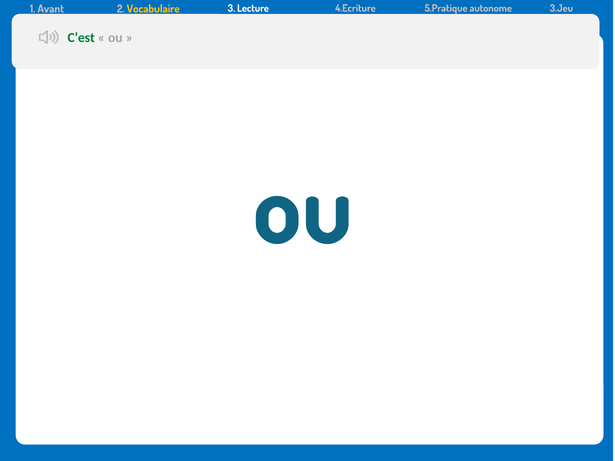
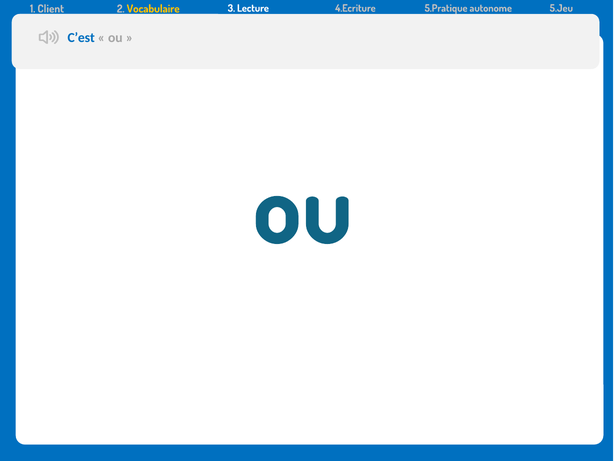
Avant: Avant -> Client (51, 9)
3.Jeu: 3.Jeu -> 5.Jeu (561, 8)
C’est colour: green -> blue (81, 38)
